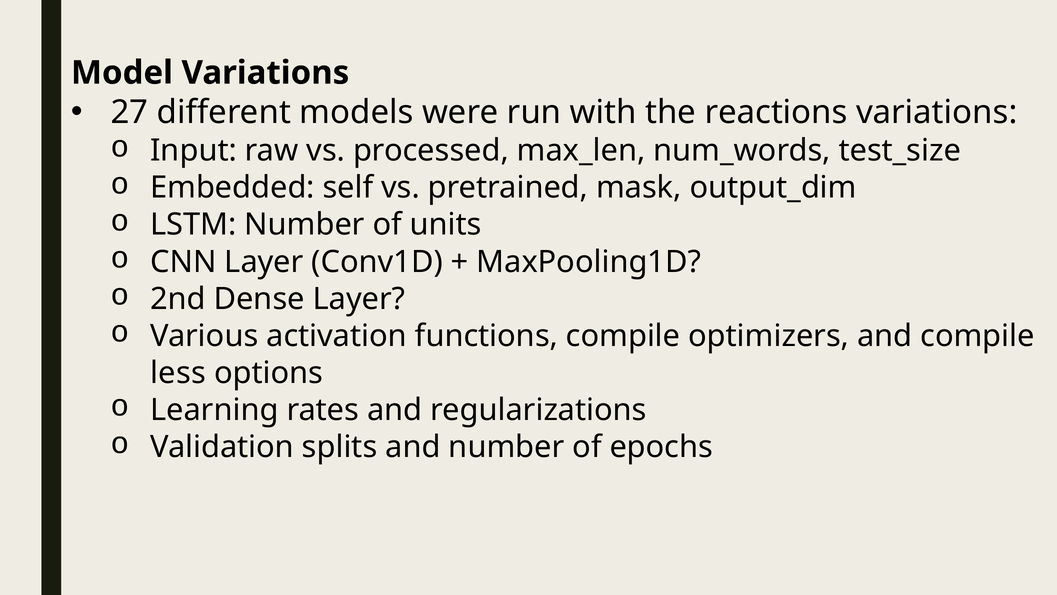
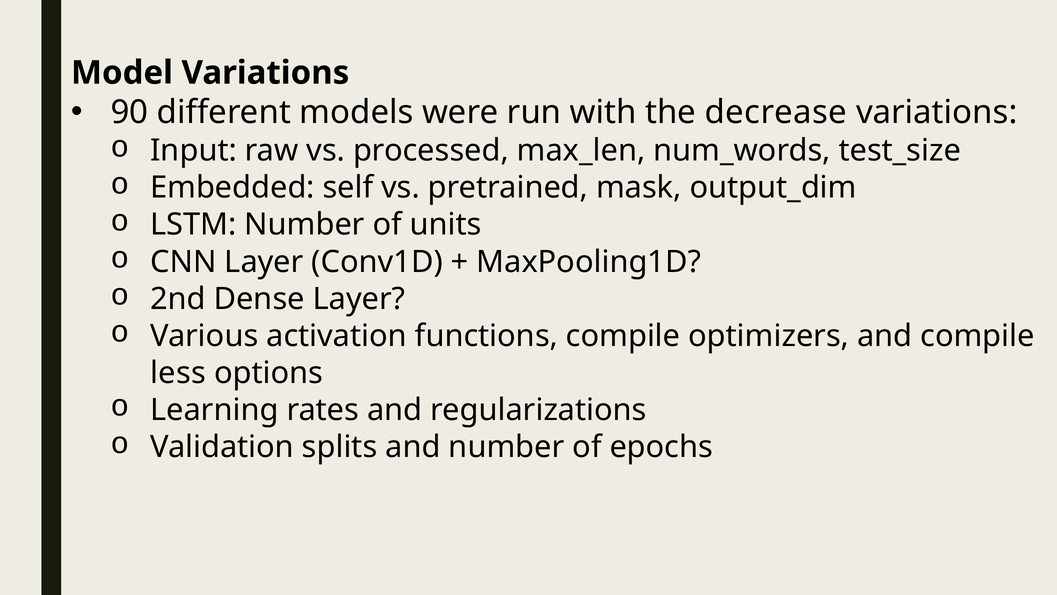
27: 27 -> 90 (129, 112)
reactions: reactions -> decrease (776, 112)
